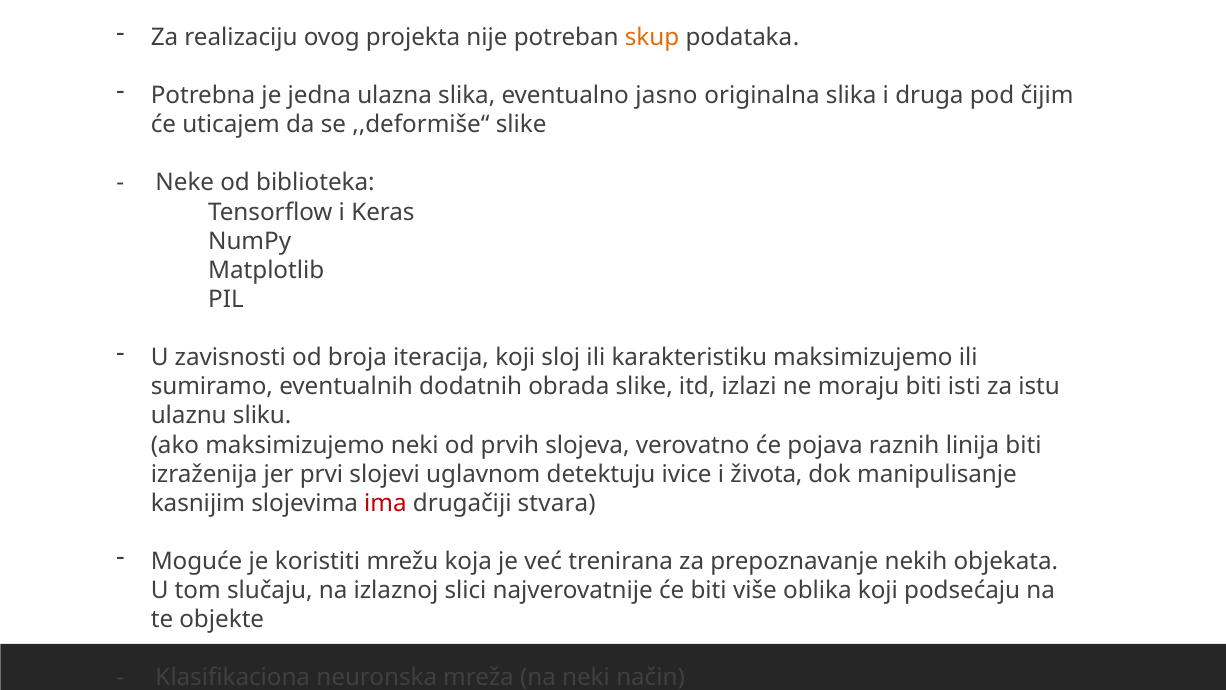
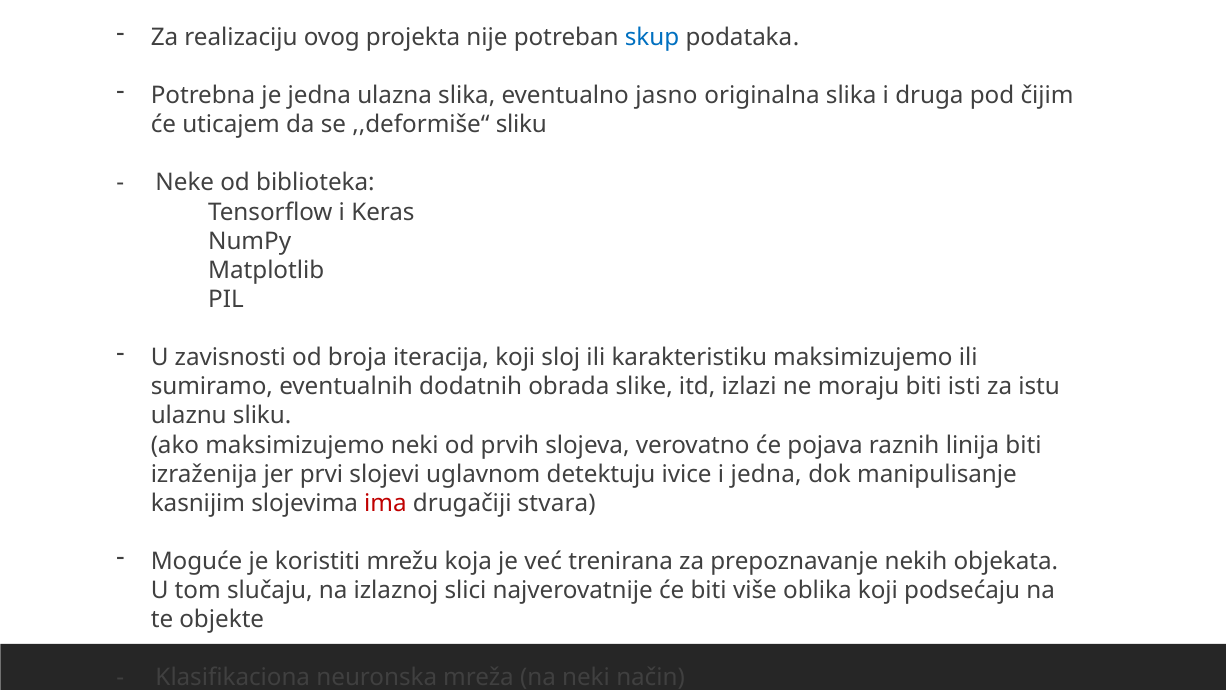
skup colour: orange -> blue (652, 37)
,,deformiše“ slike: slike -> sliku (521, 125)
i života: života -> jedna (766, 474)
